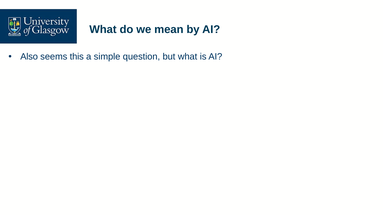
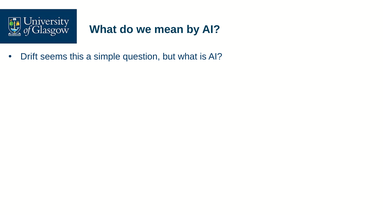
Also: Also -> Drift (29, 57)
